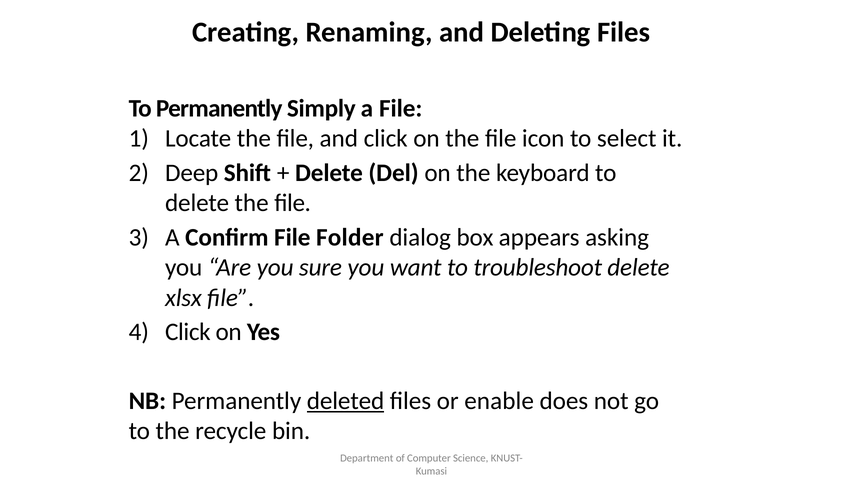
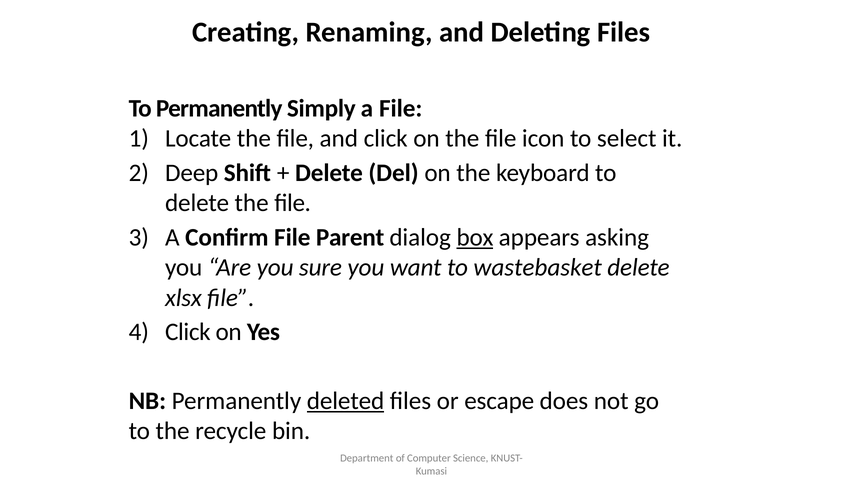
Folder: Folder -> Parent (350, 238)
box underline: none -> present (475, 238)
troubleshoot: troubleshoot -> wastebasket (538, 268)
enable: enable -> escape (499, 401)
